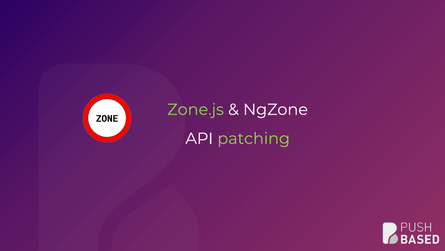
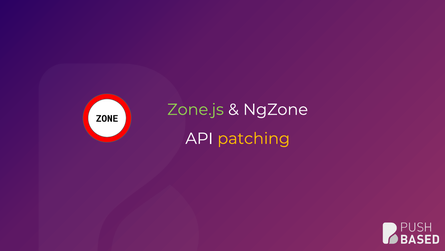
patching colour: light green -> yellow (254, 138)
